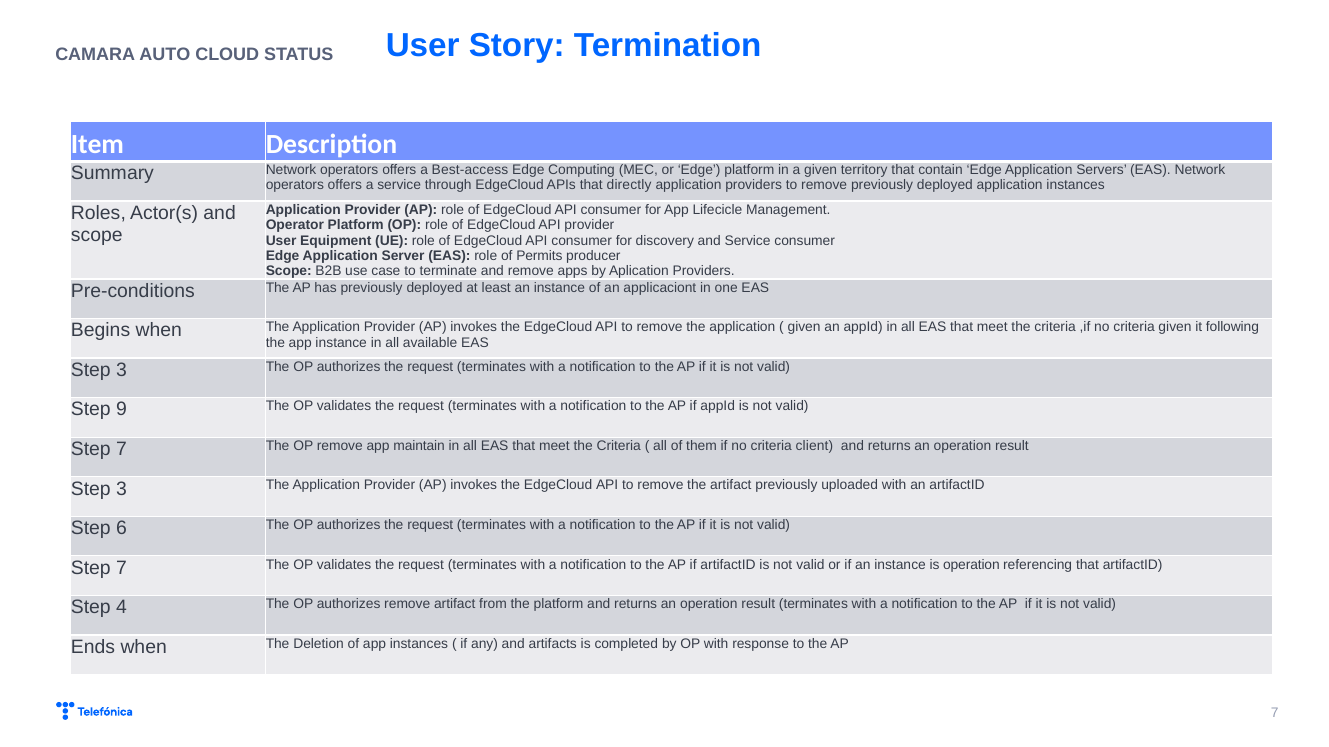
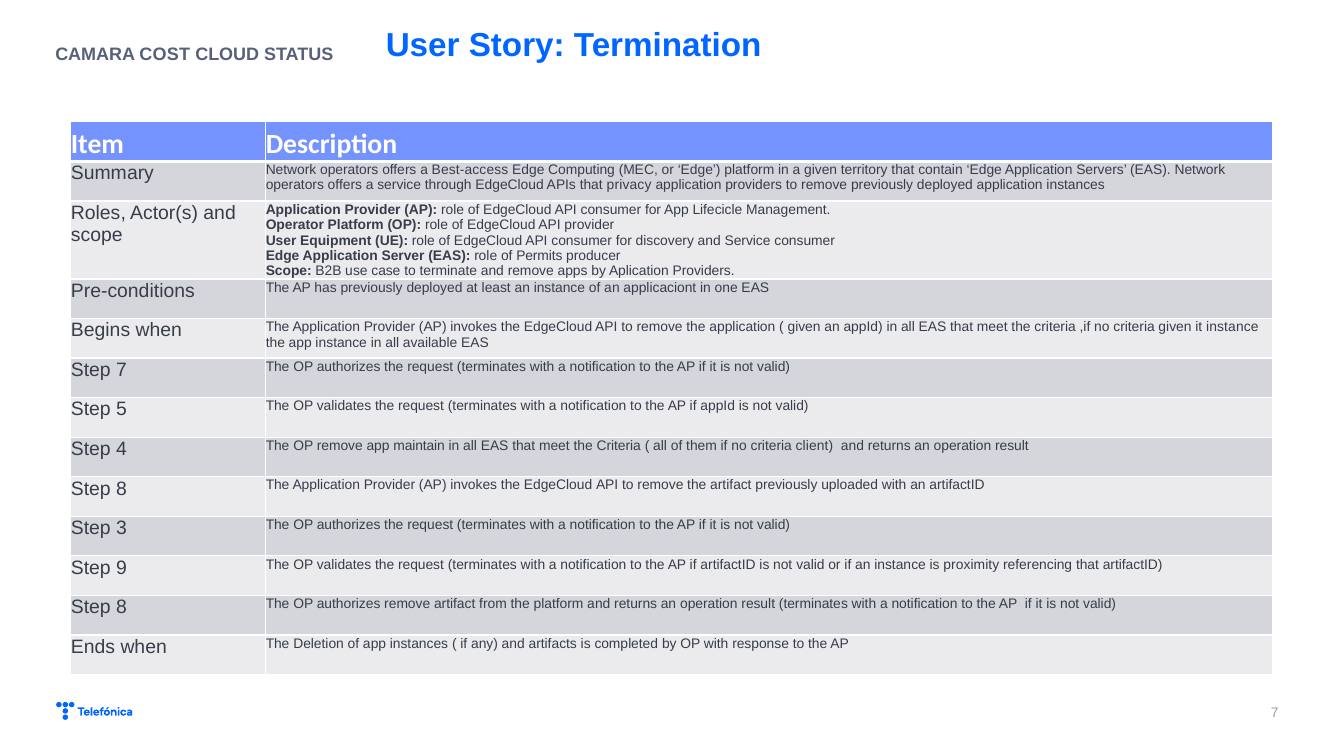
AUTO: AUTO -> COST (165, 55)
directly: directly -> privacy (629, 186)
it following: following -> instance (1232, 327)
3: 3 -> 7 (122, 370)
9: 9 -> 5 (122, 410)
7: 7 -> 4 (122, 449)
3: 3 -> 8 (122, 489)
6: 6 -> 3 (122, 529)
7: 7 -> 9 (122, 568)
is operation: operation -> proximity (971, 565)
4: 4 -> 8 (122, 608)
